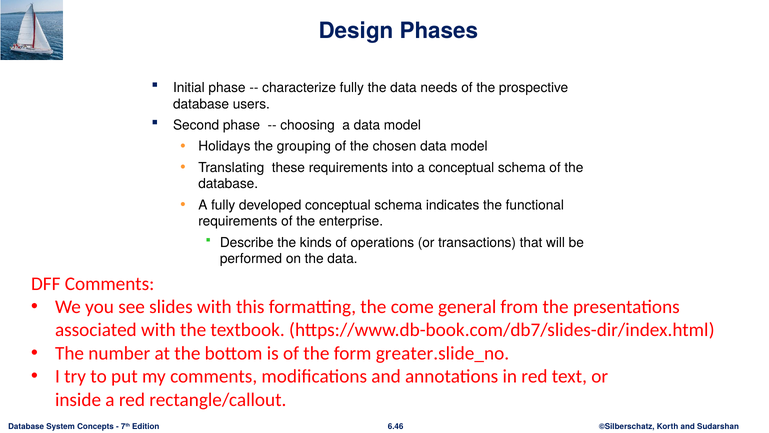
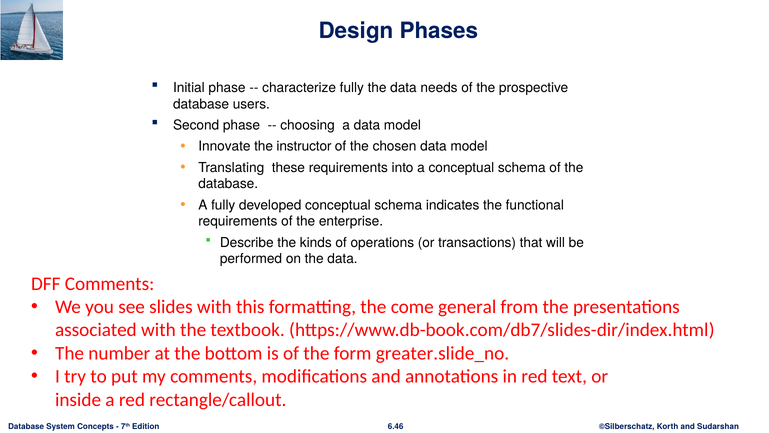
Holidays: Holidays -> Innovate (224, 146)
grouping: grouping -> instructor (304, 146)
